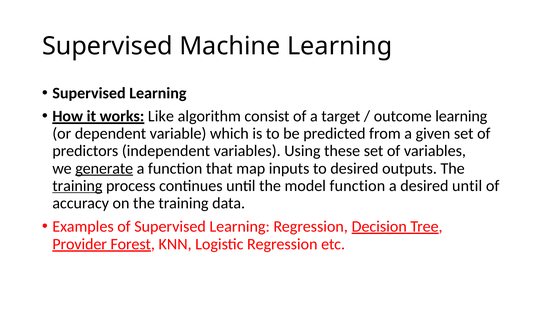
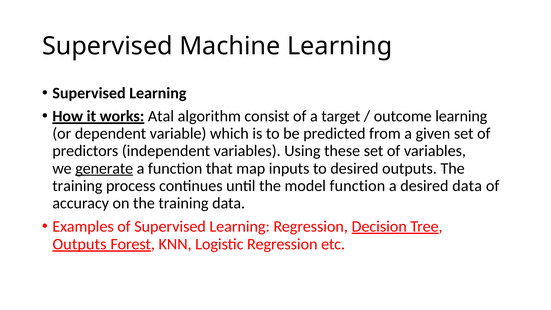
Like: Like -> Atal (161, 116)
training underline: present -> none (77, 186)
desired until: until -> data (467, 186)
Provider: Provider -> Outputs (79, 244)
